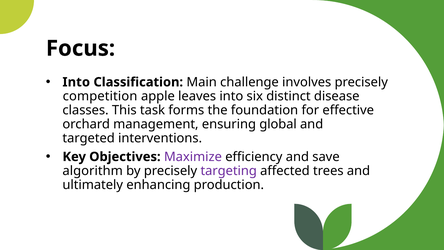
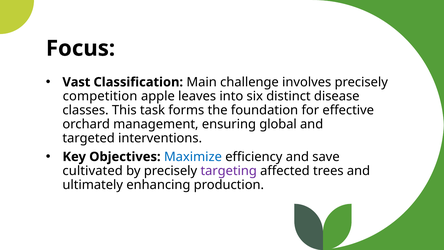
Into: Into -> Vast (76, 82)
Maximize colour: purple -> blue (193, 157)
algorithm: algorithm -> cultivated (93, 171)
